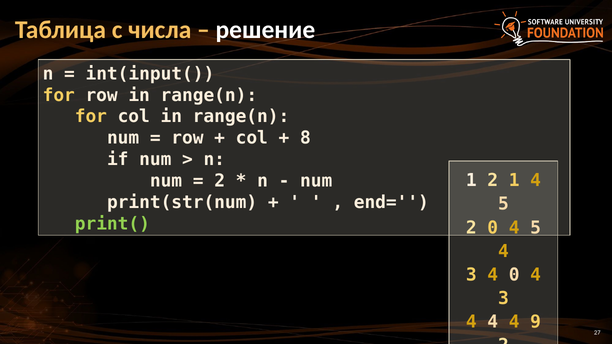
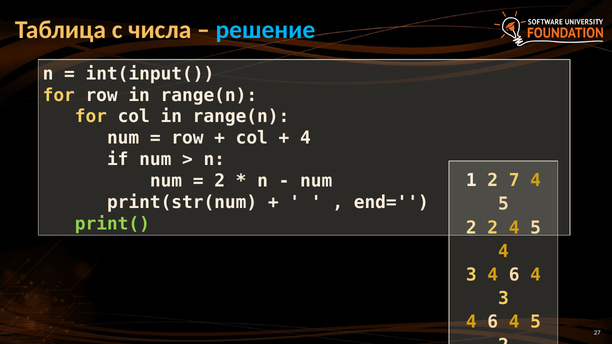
решение colour: white -> light blue (265, 30)
8: 8 -> 4 (305, 138)
1 2 1: 1 -> 7 (514, 181)
2 0: 0 -> 2 (493, 228)
0: 0 -> 6 (514, 275)
4: 4 -> 6 (493, 322)
9: 9 -> 5 (536, 322)
